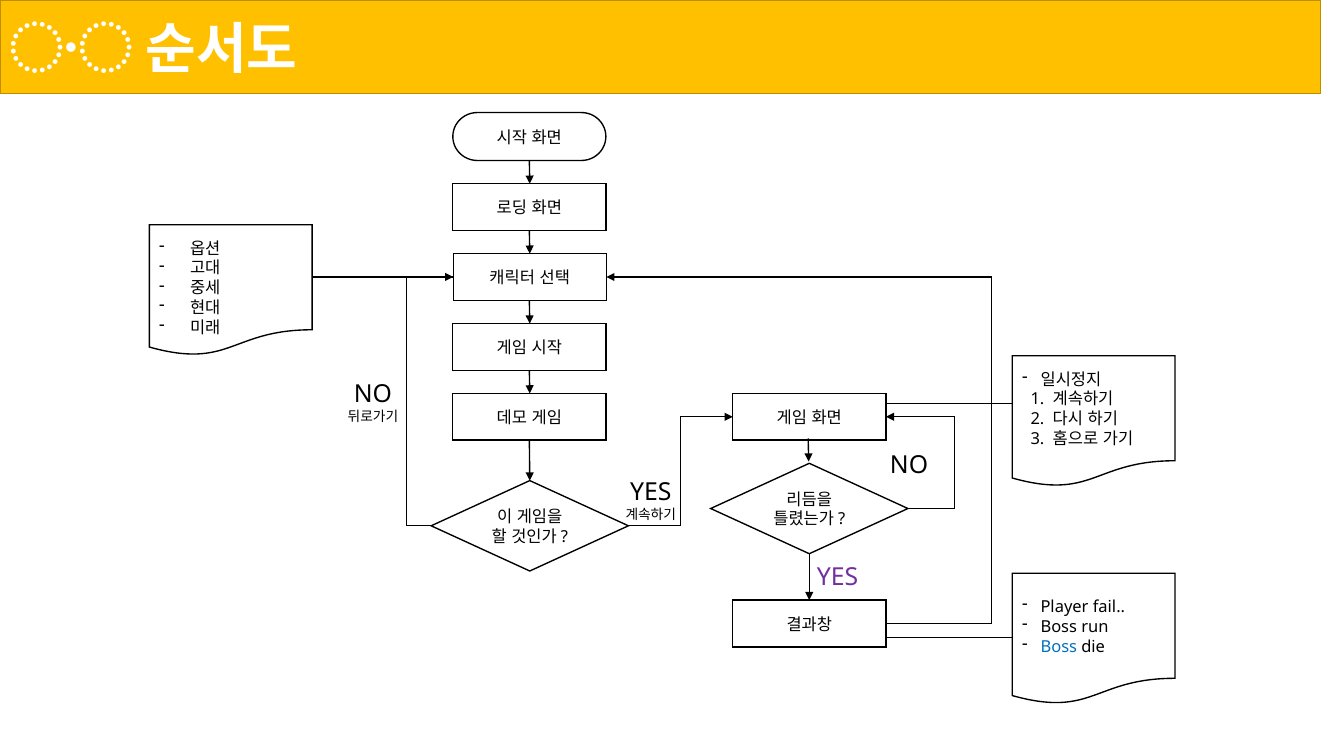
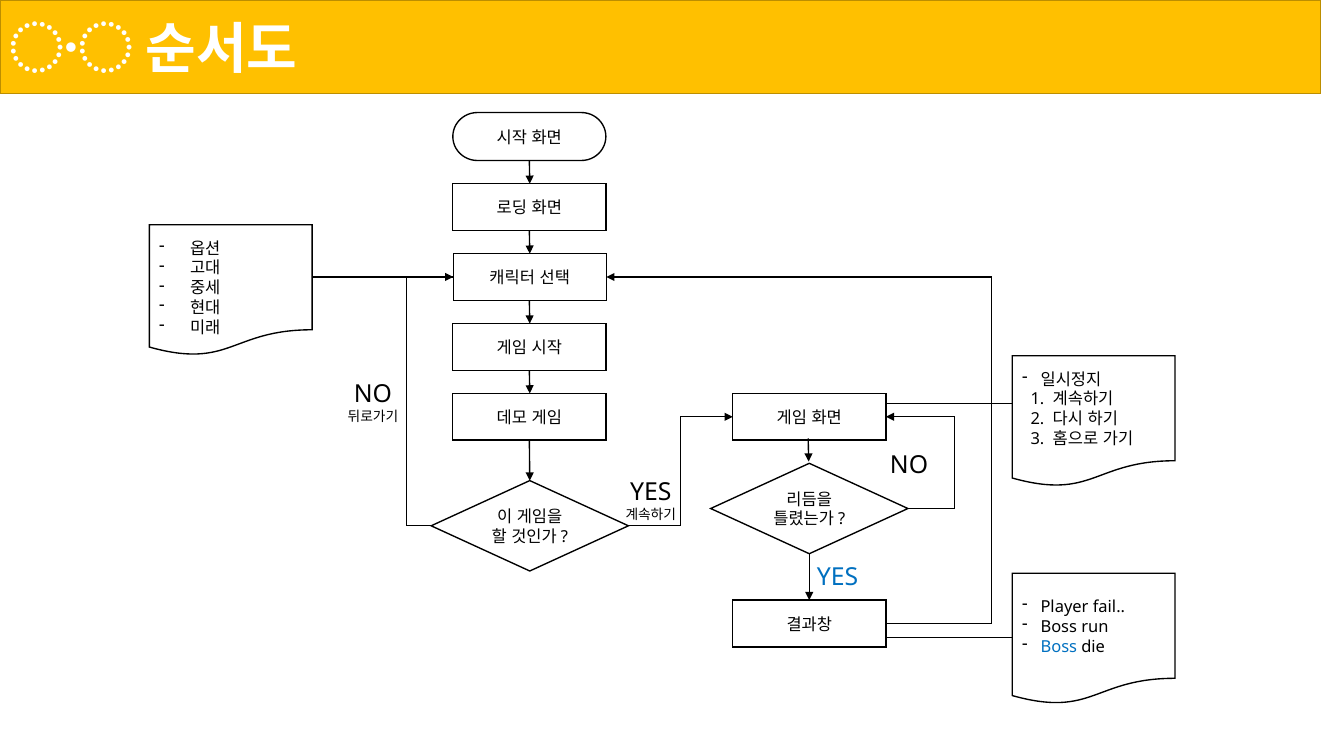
YES colour: purple -> blue (837, 577)
